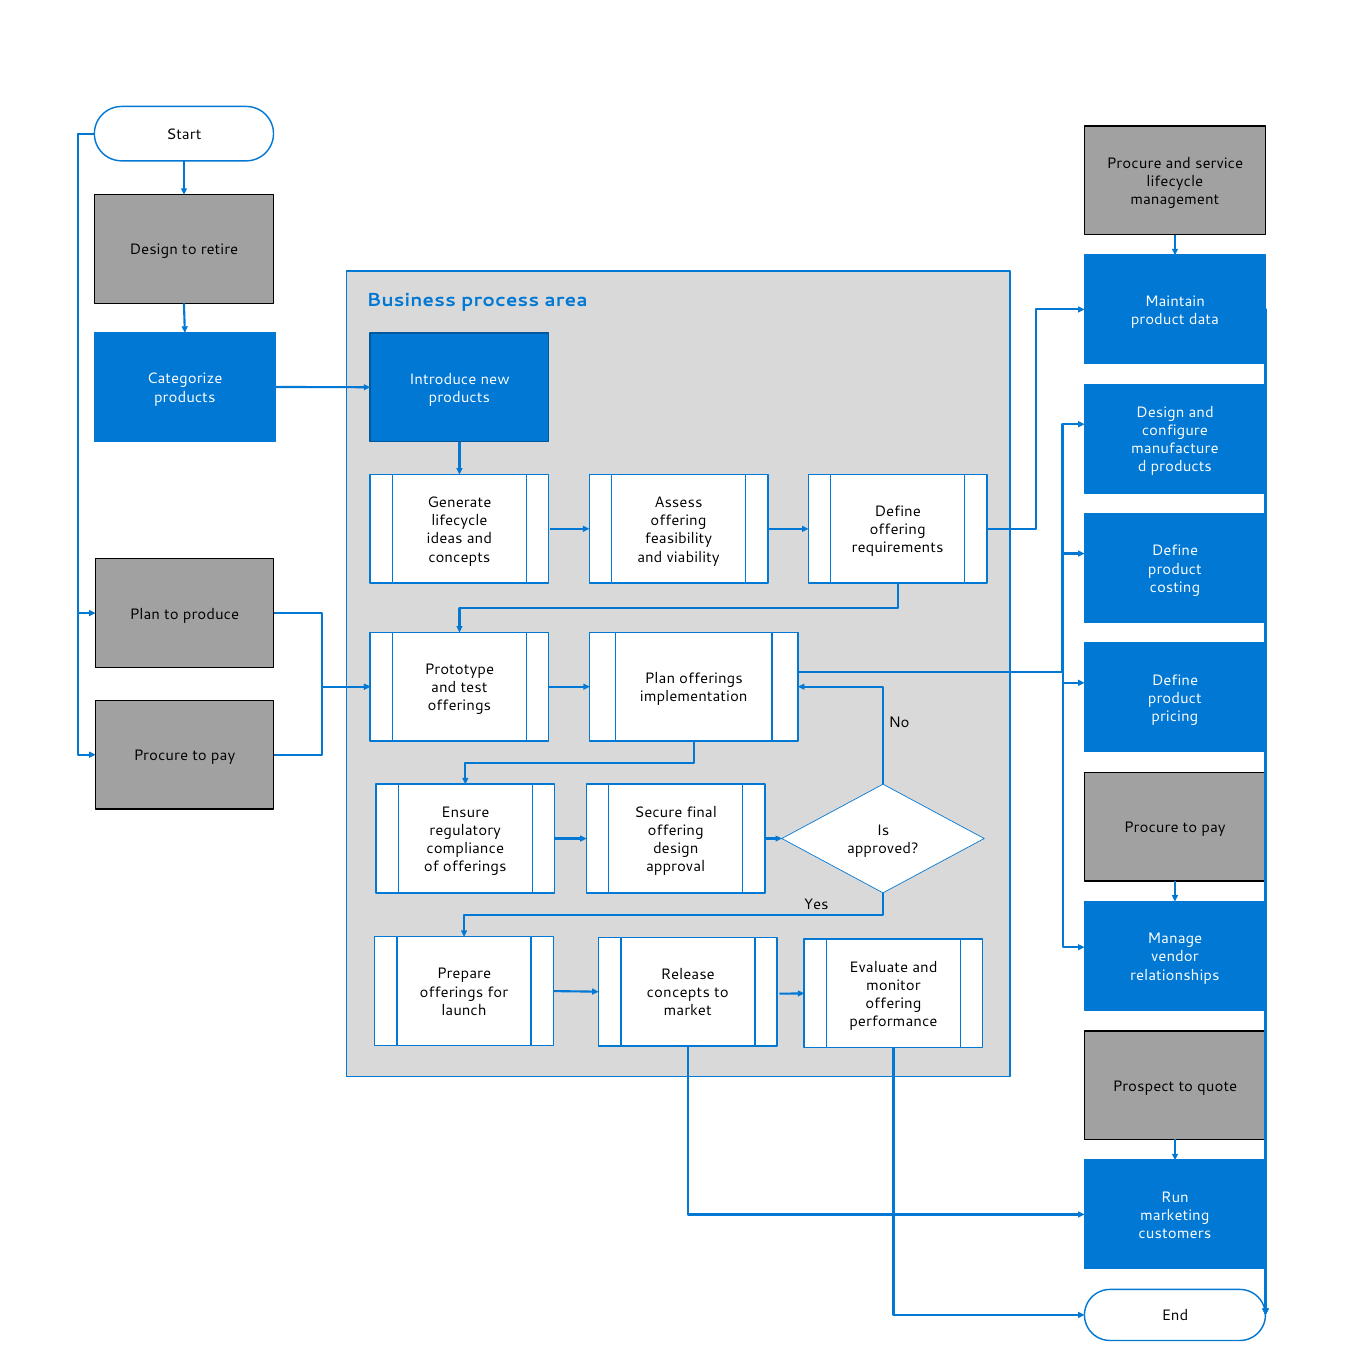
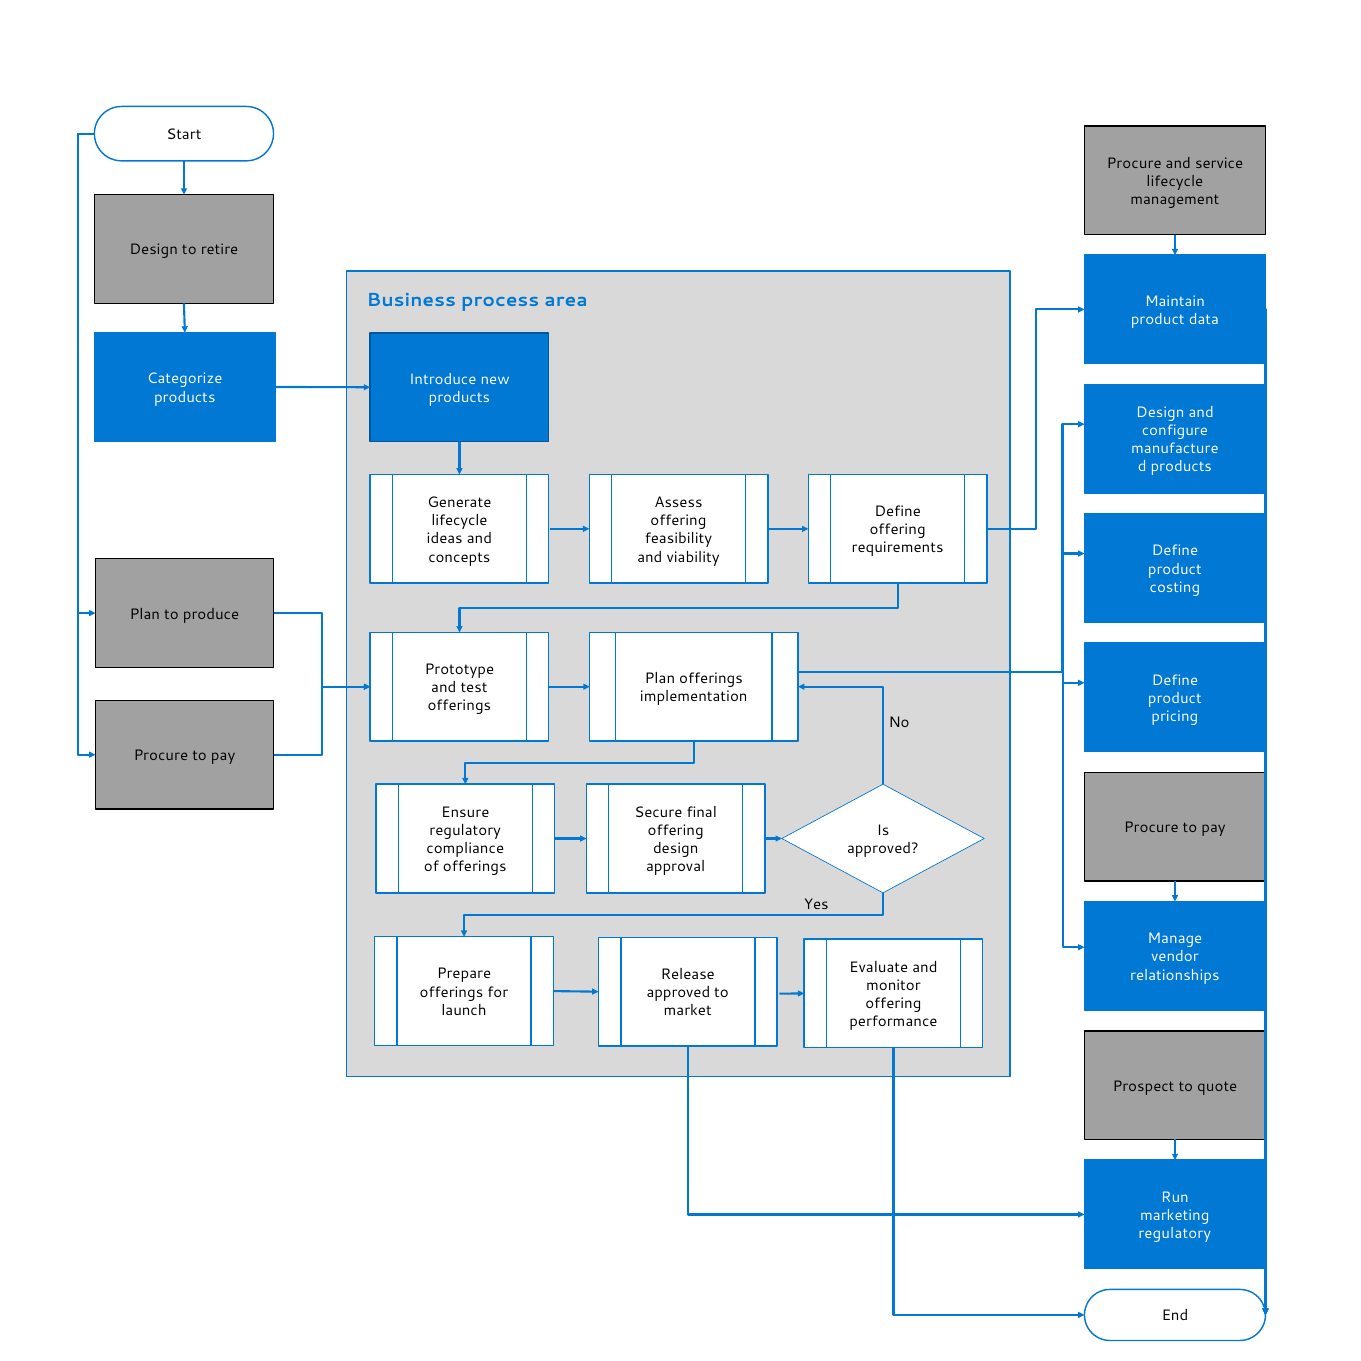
concepts: concepts -> approved (678, 993)
customers: customers -> regulatory (1175, 1234)
